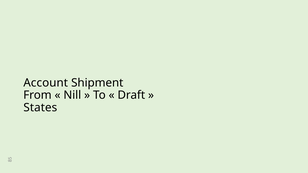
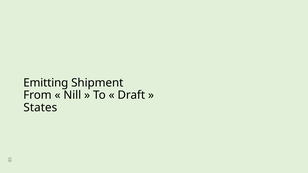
Account: Account -> Emitting (46, 83)
